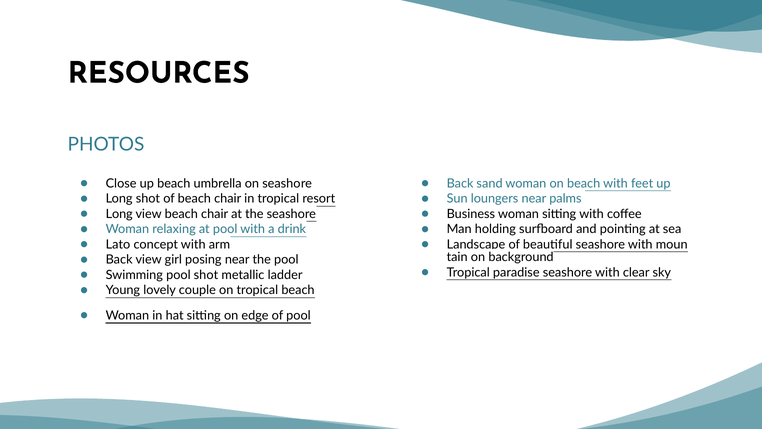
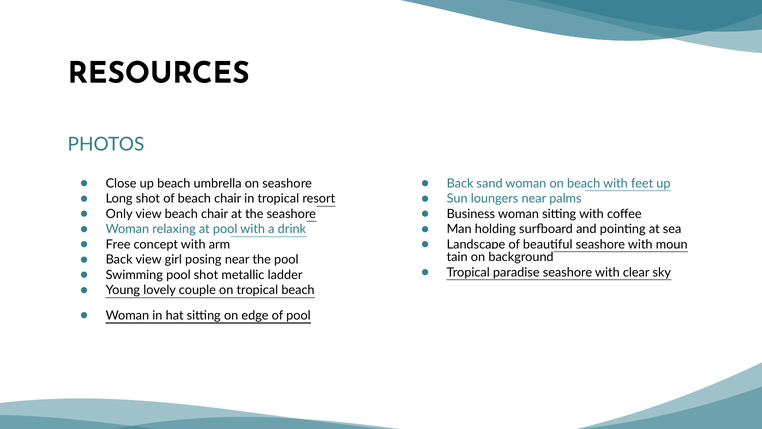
Long: Long -> Only (119, 214)
Lato: Lato -> Free (118, 244)
